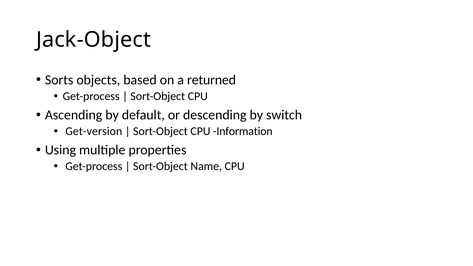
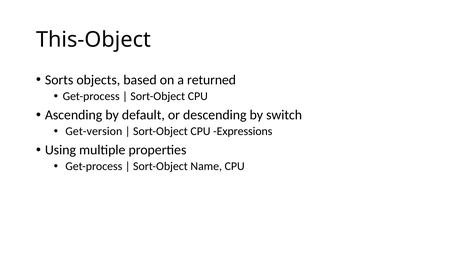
Jack-Object: Jack-Object -> This-Object (94, 40)
Information: Information -> Expressions (243, 131)
